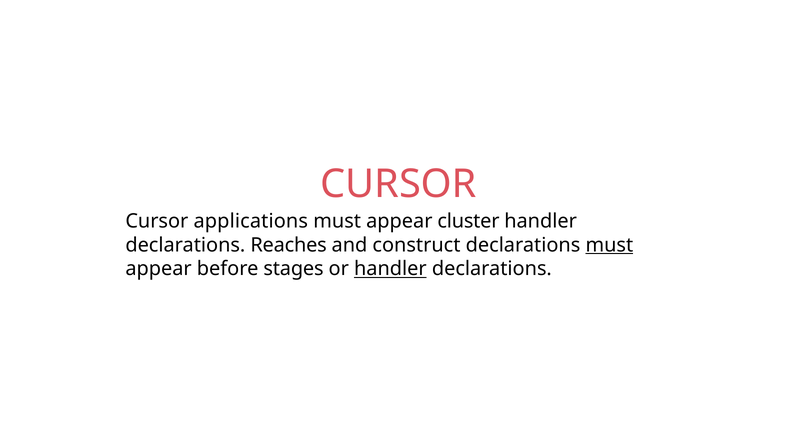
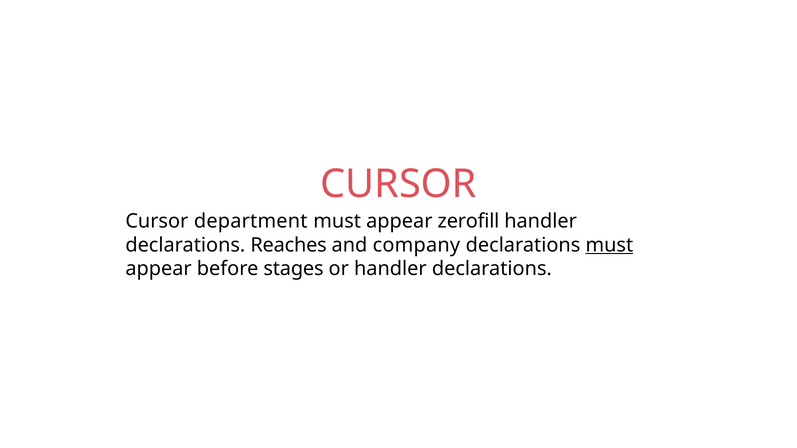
applications: applications -> department (251, 221)
cluster: cluster -> zerofill (468, 221)
construct: construct -> company (416, 245)
handler underline: present -> none (390, 269)
